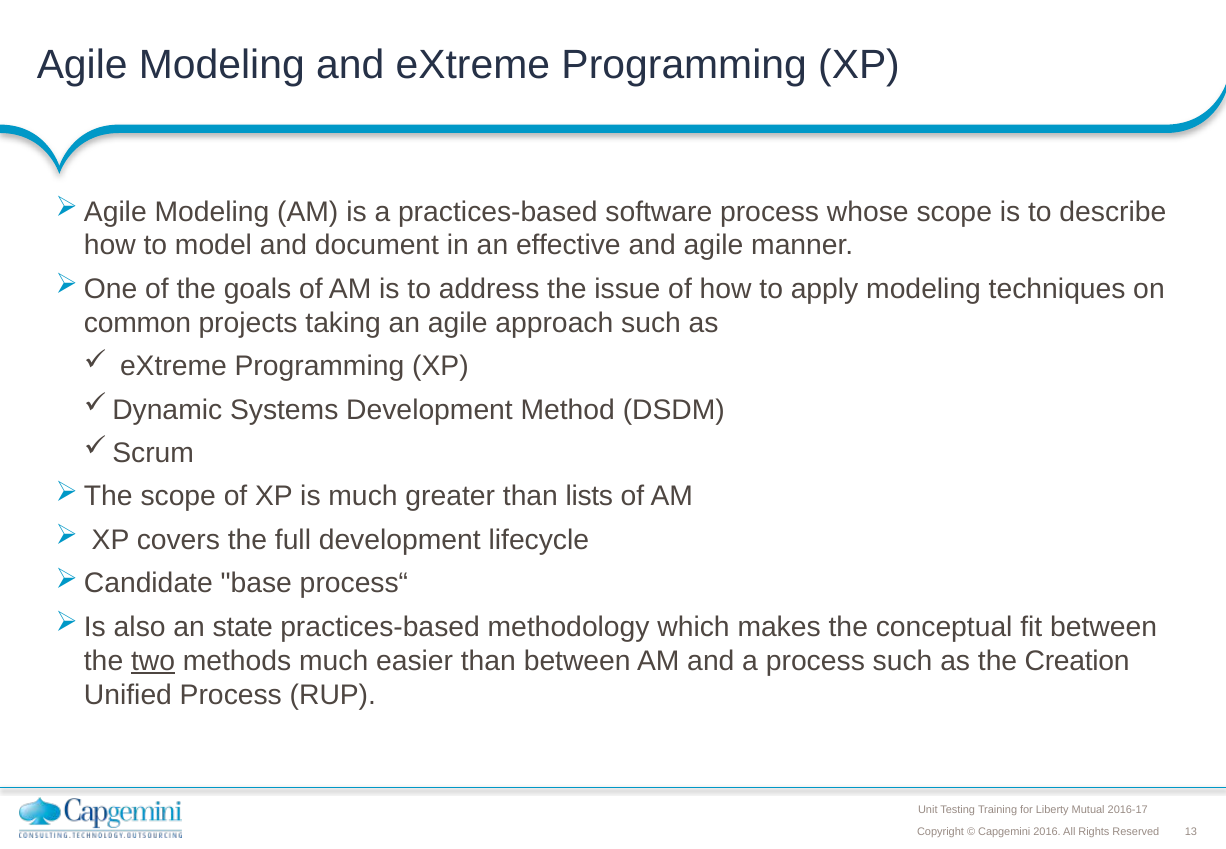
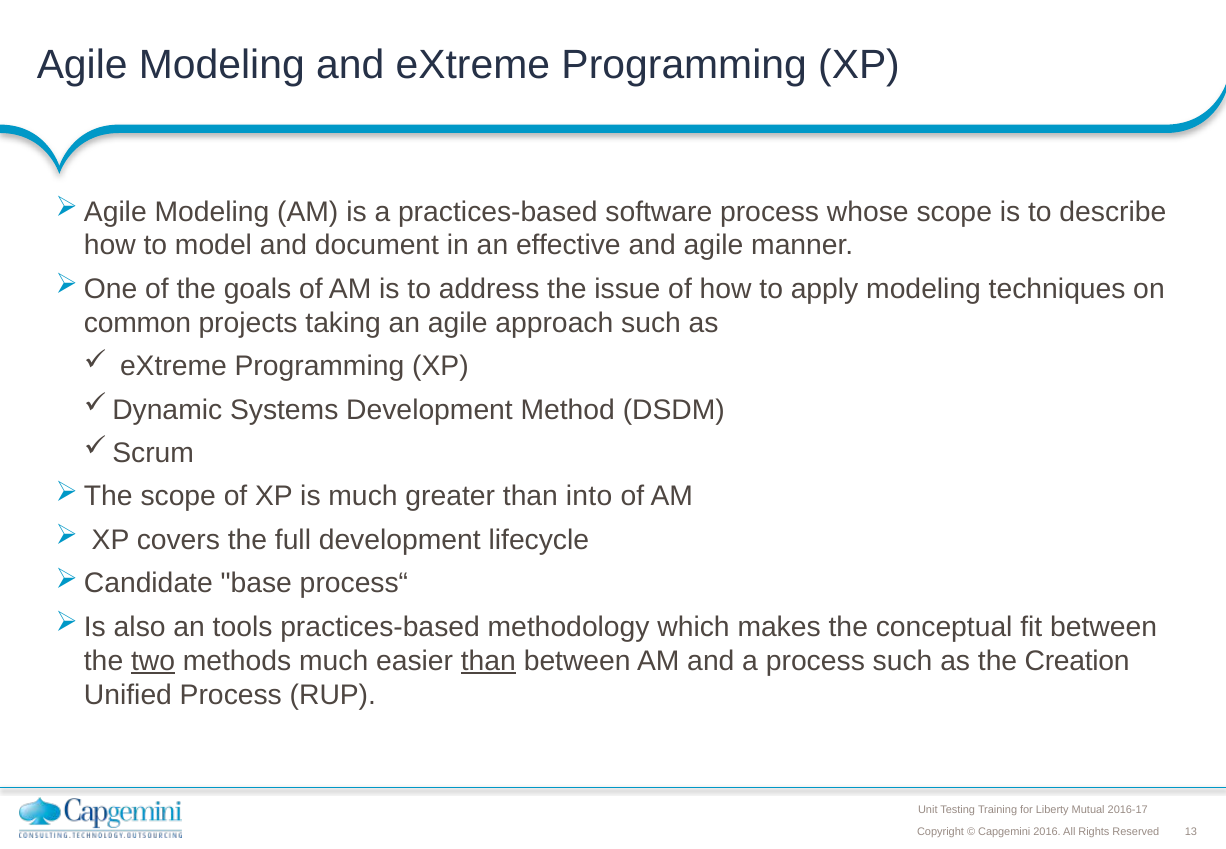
lists: lists -> into (589, 496)
state: state -> tools (243, 627)
than underline: none -> present (488, 661)
